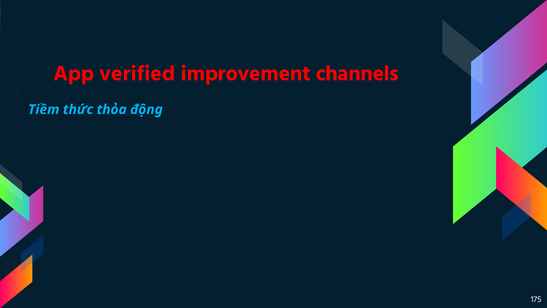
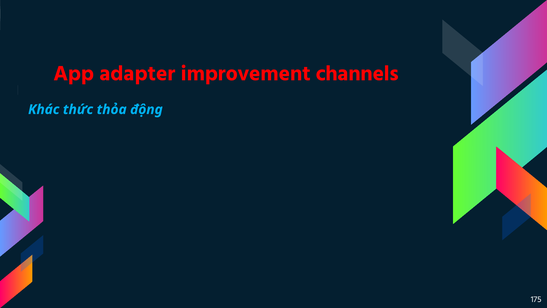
verified: verified -> adapter (137, 73)
Tiềm: Tiềm -> Khác (44, 109)
